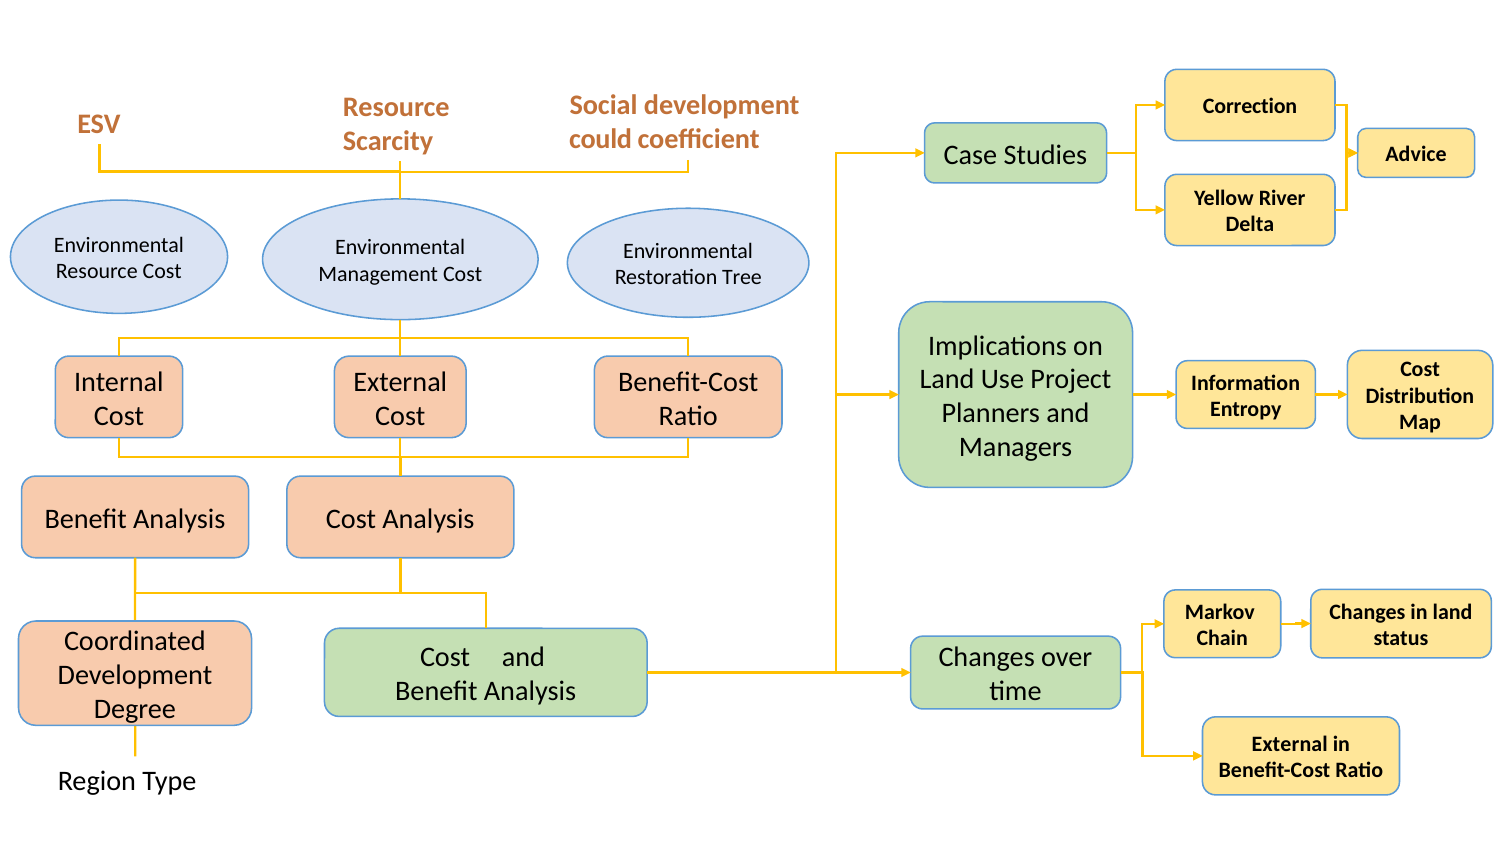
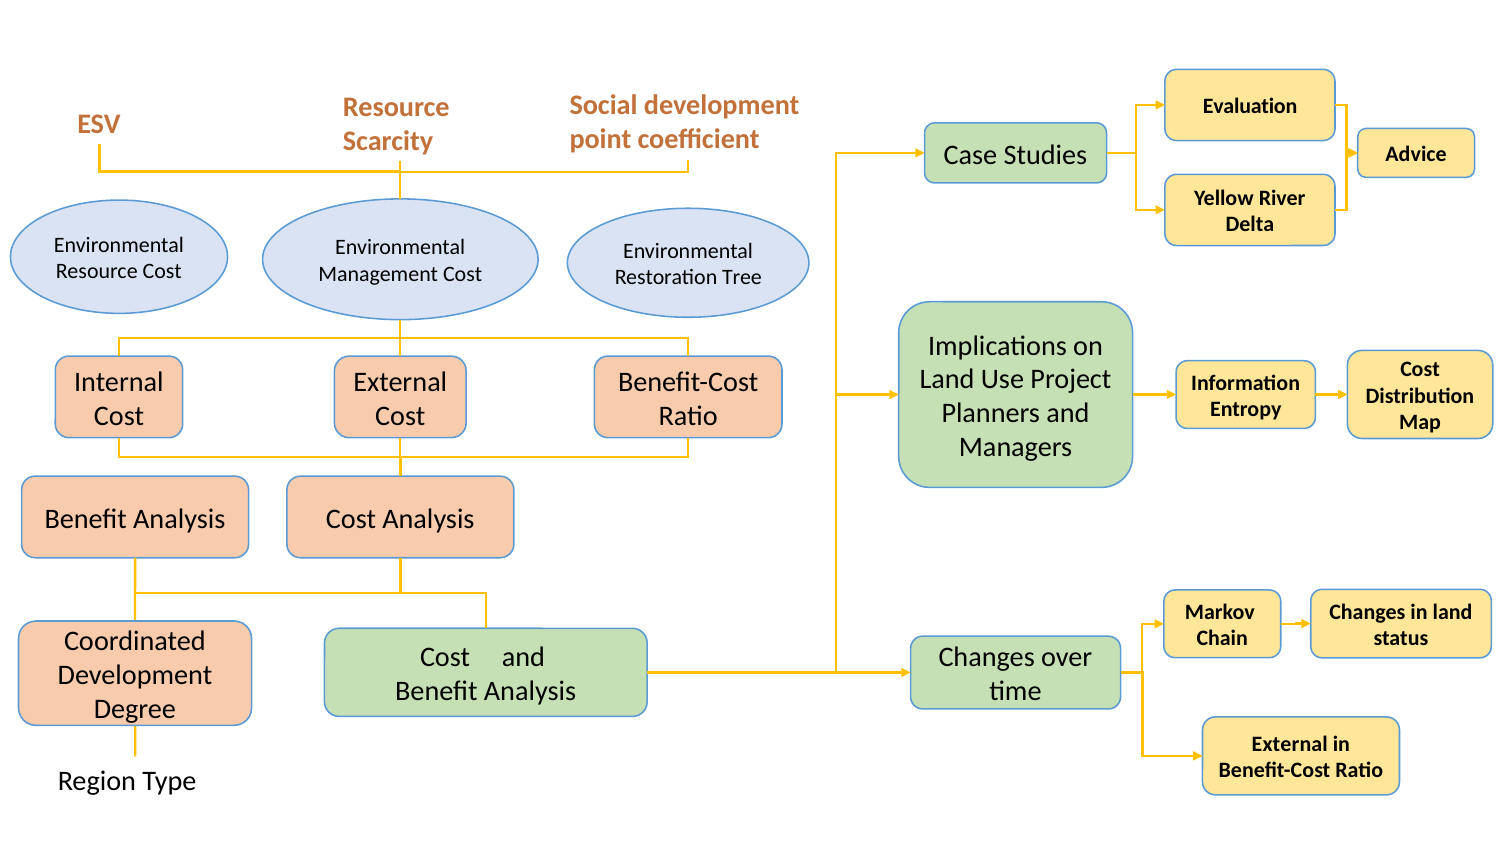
Correction: Correction -> Evaluation (1250, 106)
could: could -> point (600, 139)
